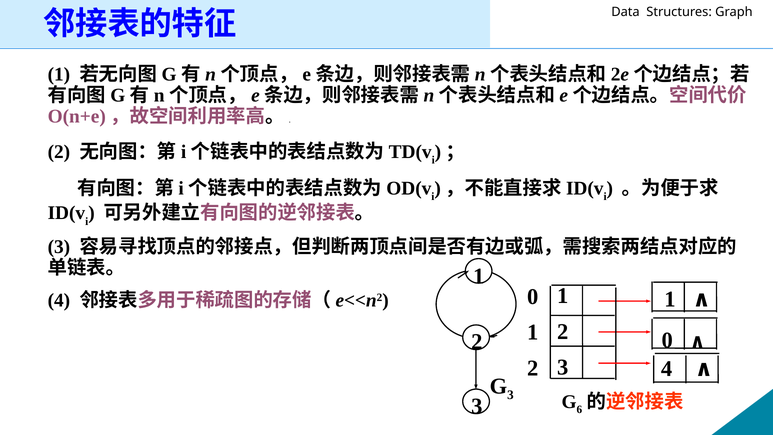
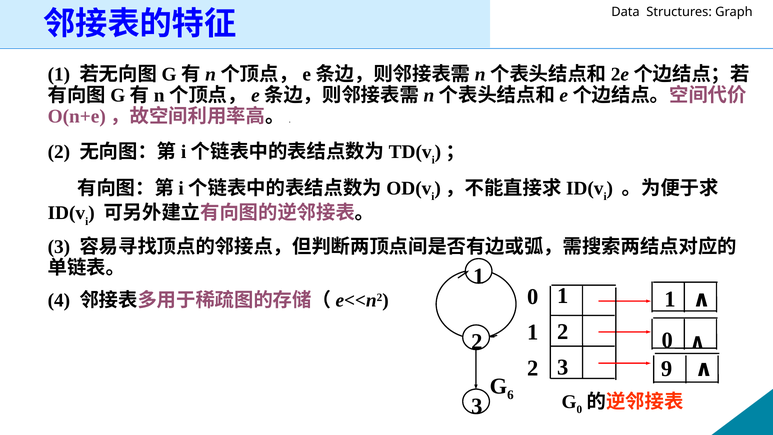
2 4: 4 -> 9 (667, 369)
3: 3 -> 6 (510, 395)
6: 6 -> 0 (579, 409)
